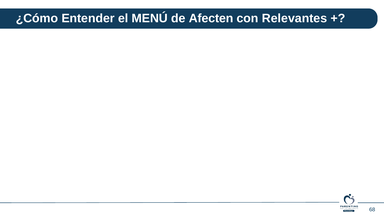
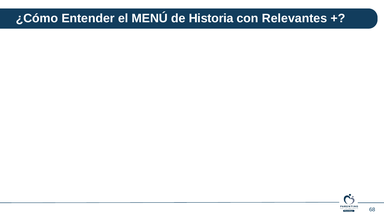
Afecten: Afecten -> Historia (211, 18)
